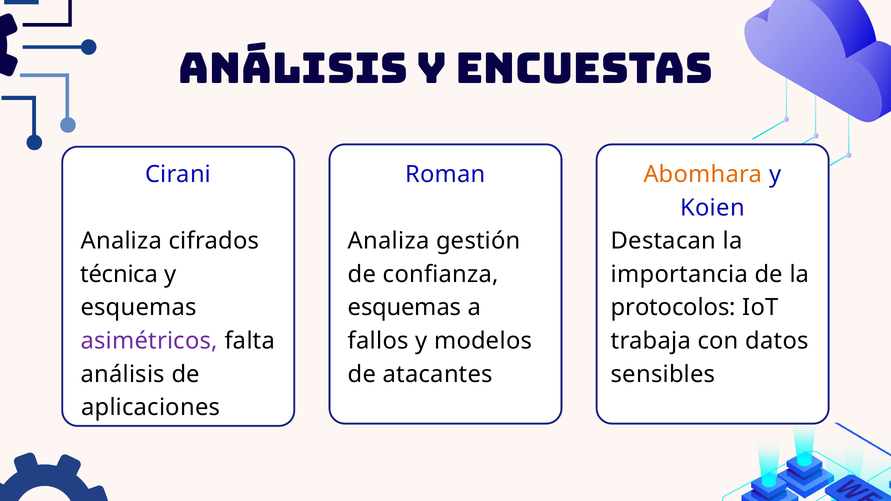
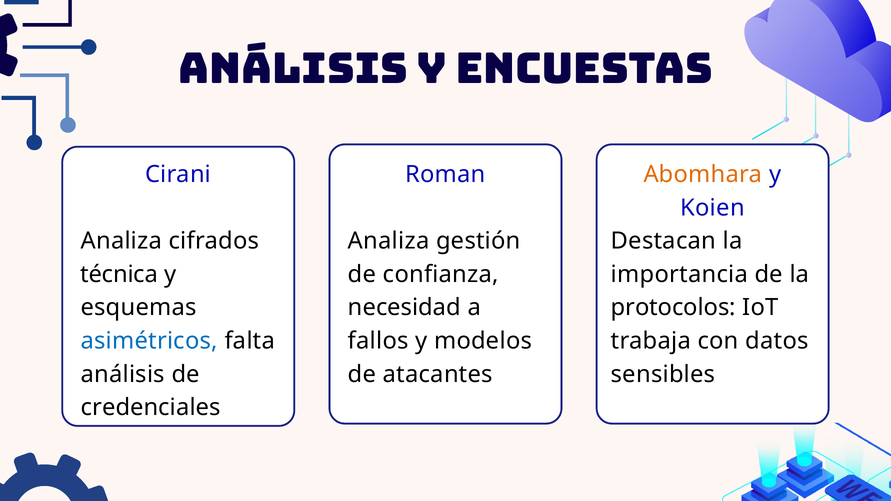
esquemas: esquemas -> necesidad (404, 308)
asimétricos colour: purple -> blue (149, 341)
aplicaciones: aplicaciones -> credenciales (151, 408)
